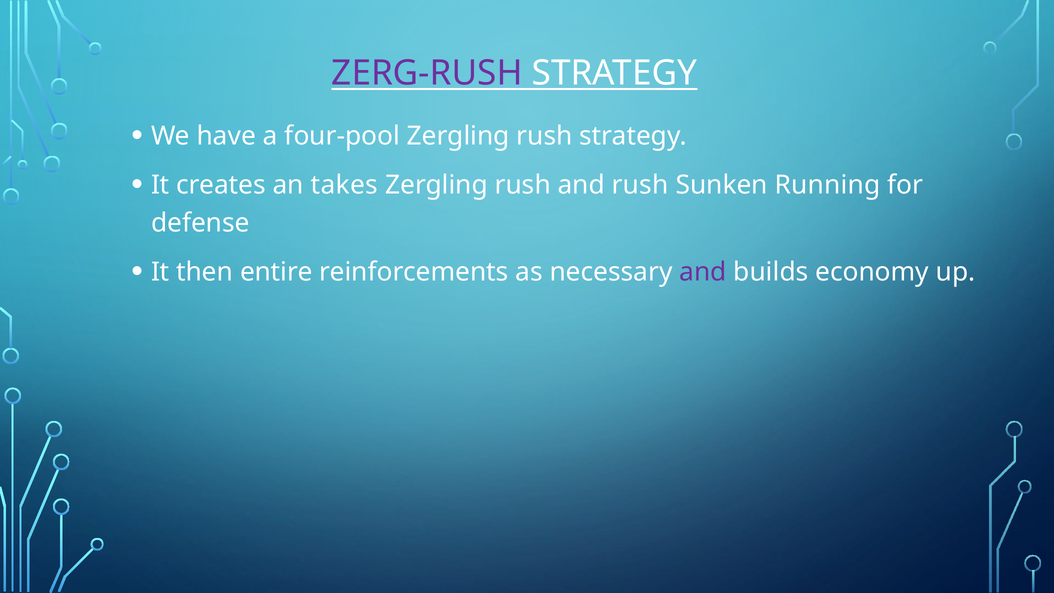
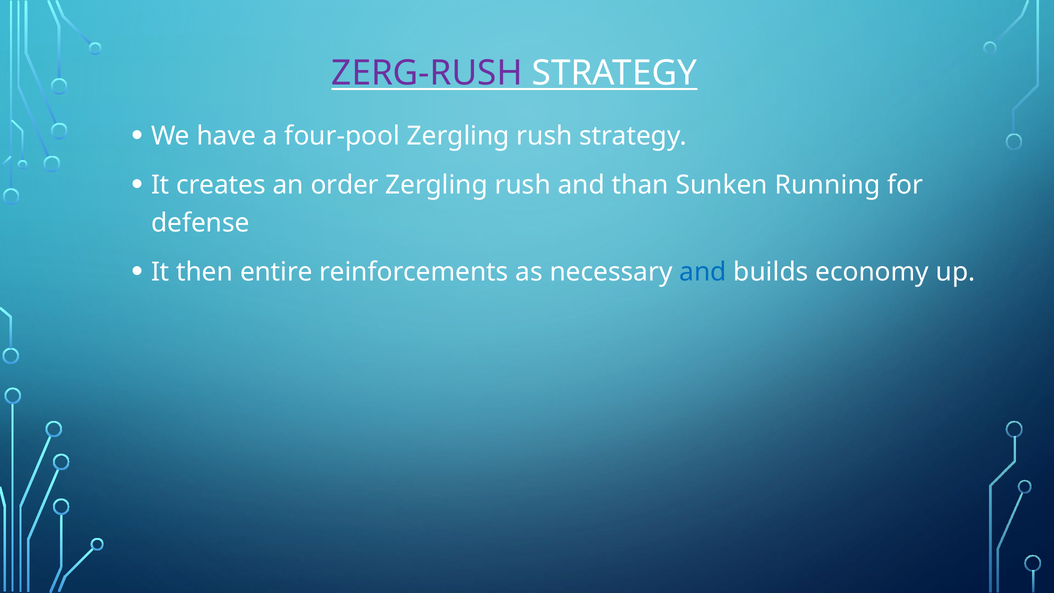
takes: takes -> order (345, 185)
and rush: rush -> than (640, 185)
and colour: purple -> blue (703, 272)
